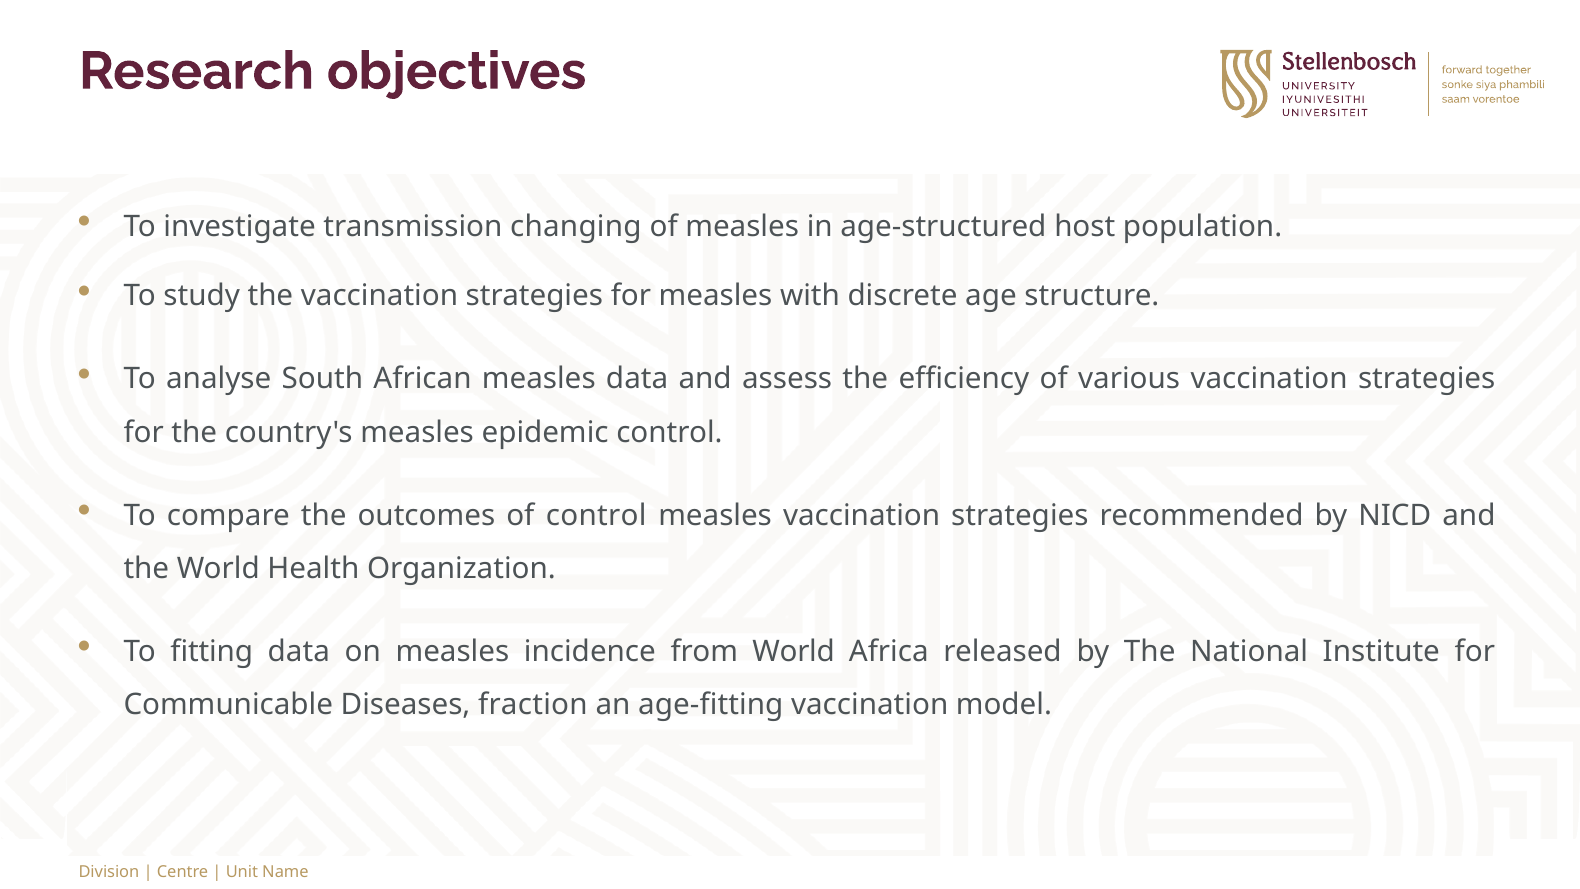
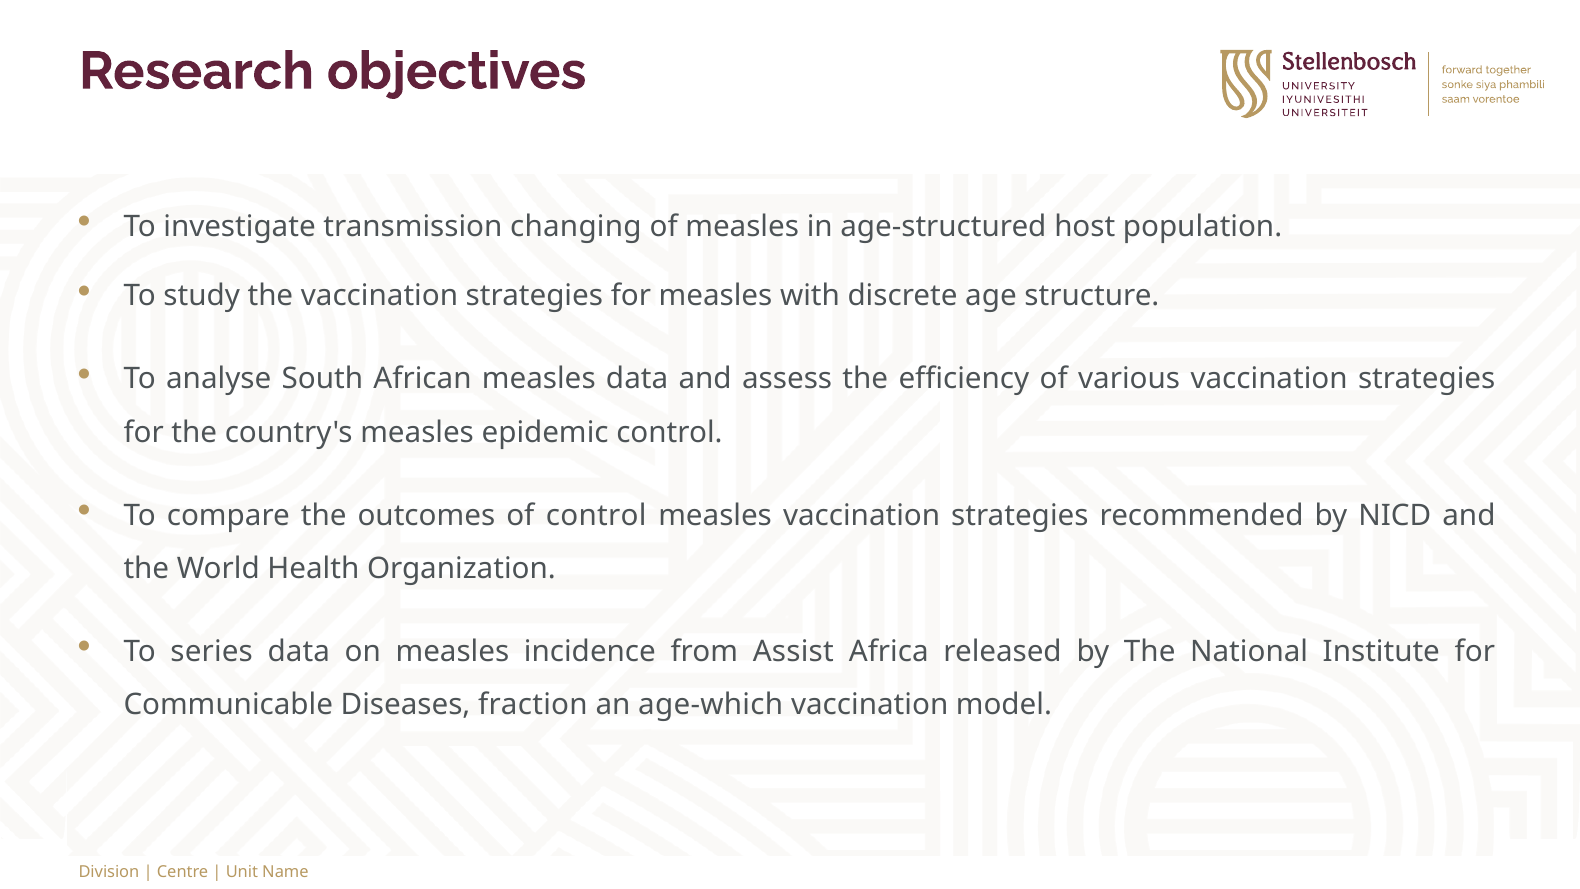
fitting: fitting -> series (212, 652)
from World: World -> Assist (793, 652)
age-fitting: age-fitting -> age-which (711, 705)
